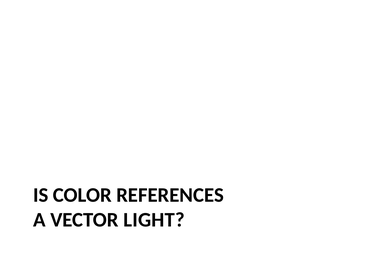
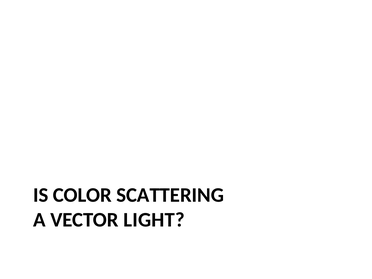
REFERENCES: REFERENCES -> SCATTERING (170, 195)
